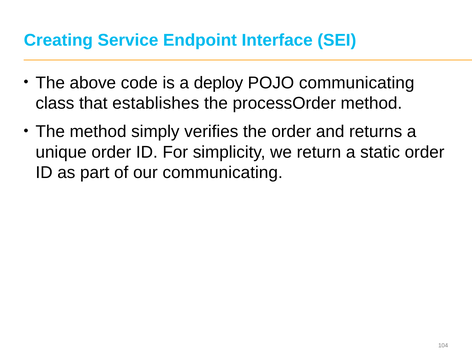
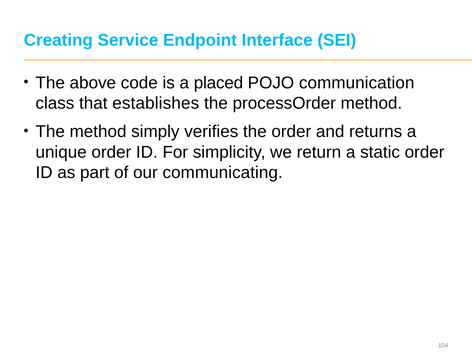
deploy: deploy -> placed (218, 83)
POJO communicating: communicating -> communication (357, 83)
